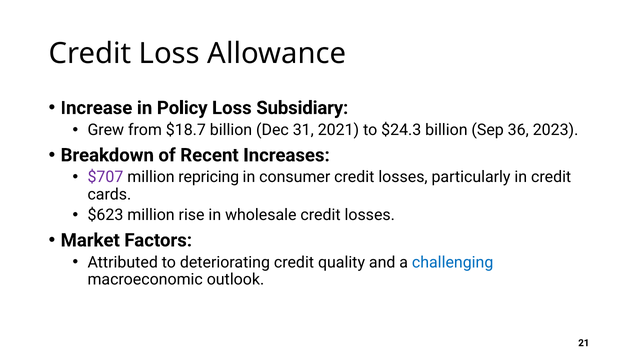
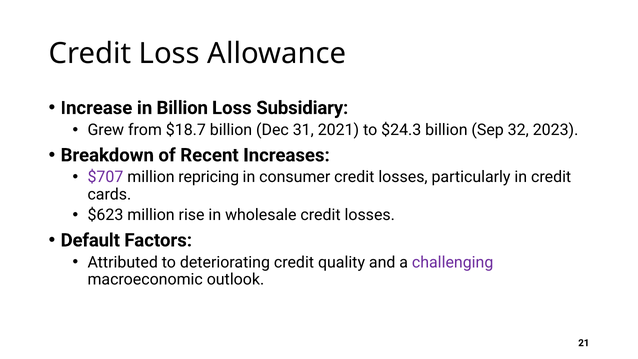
in Policy: Policy -> Billion (182, 108)
36: 36 -> 32 (518, 130)
Market: Market -> Default (90, 240)
challenging colour: blue -> purple (453, 262)
